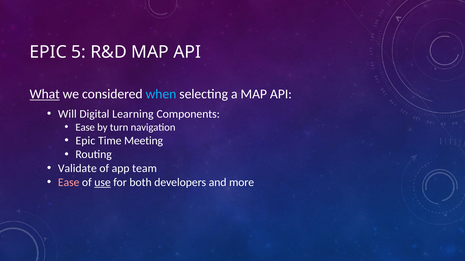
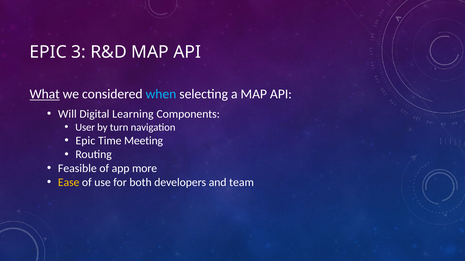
5: 5 -> 3 (79, 52)
Ease: Ease -> User (85, 127)
Validate: Validate -> Feasible (77, 169)
team: team -> more (145, 169)
Ease colour: pink -> yellow (69, 183)
use underline: present -> none (102, 183)
more: more -> team (242, 183)
